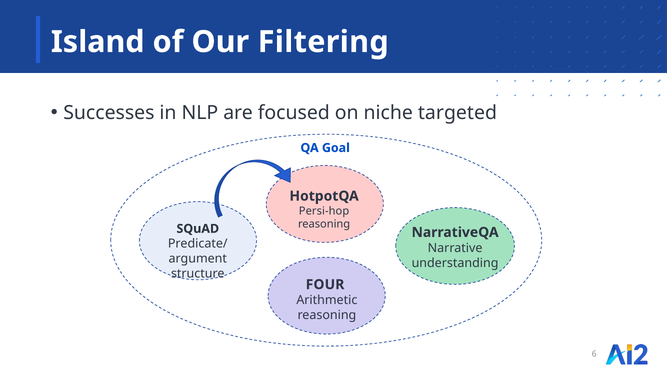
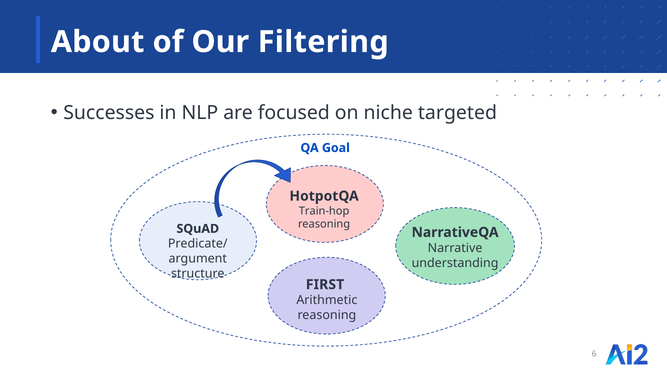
Island: Island -> About (98, 42)
Persi-hop: Persi-hop -> Train-hop (324, 211)
FOUR: FOUR -> FIRST (325, 285)
